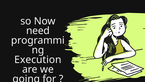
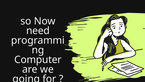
Execution: Execution -> Computer (38, 59)
